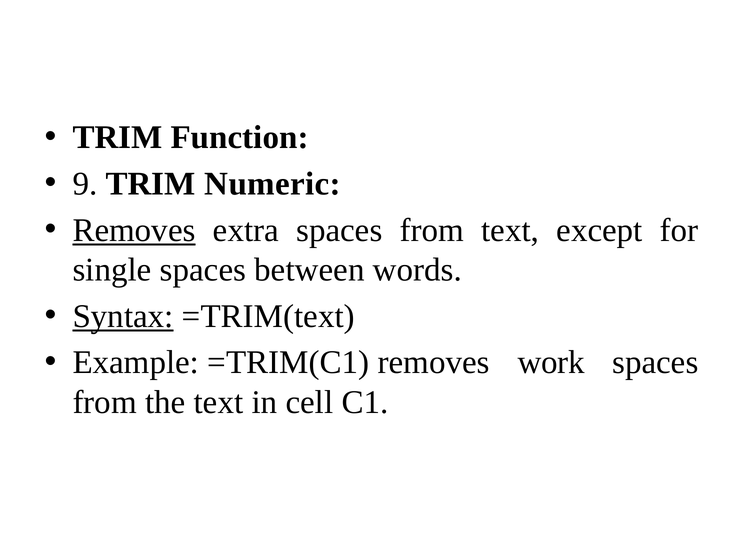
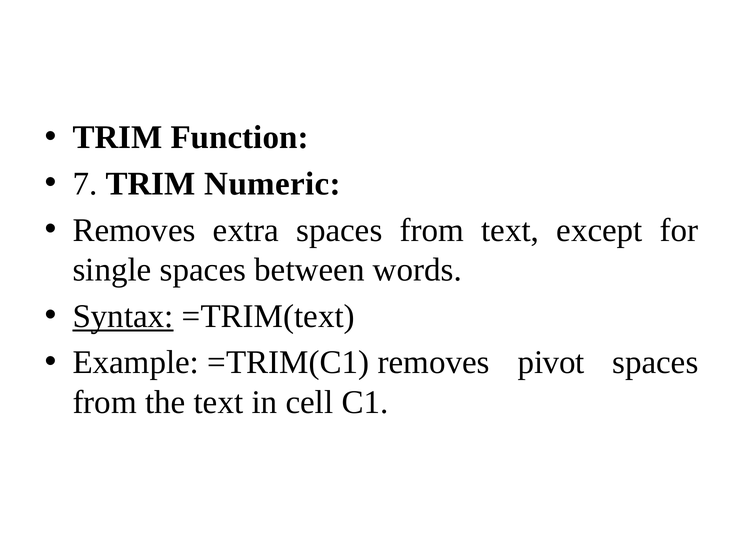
9: 9 -> 7 (85, 184)
Removes underline: present -> none (134, 230)
work: work -> pivot (551, 362)
